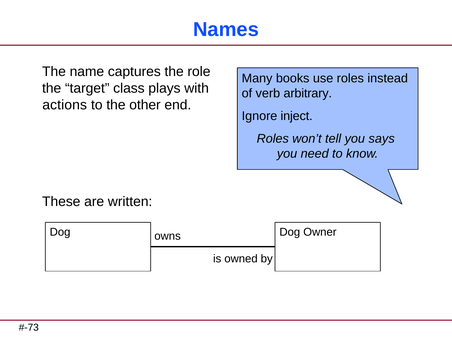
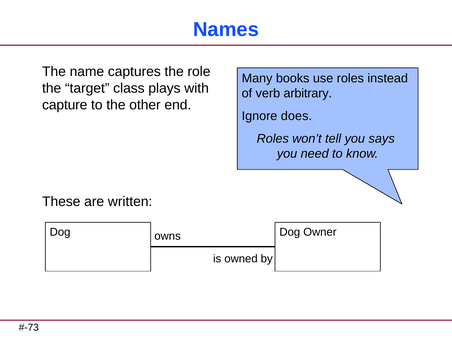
actions: actions -> capture (65, 105)
inject: inject -> does (296, 116)
